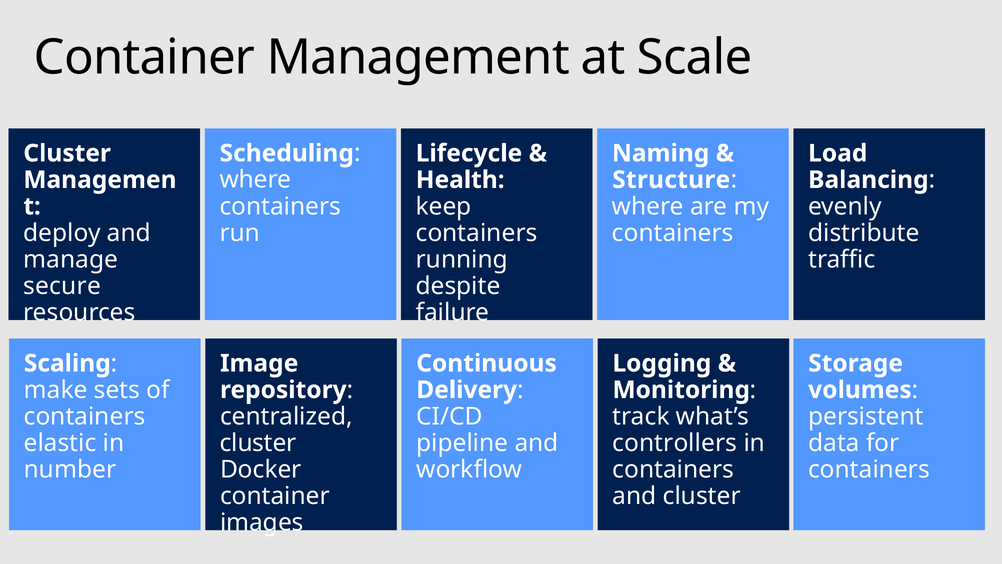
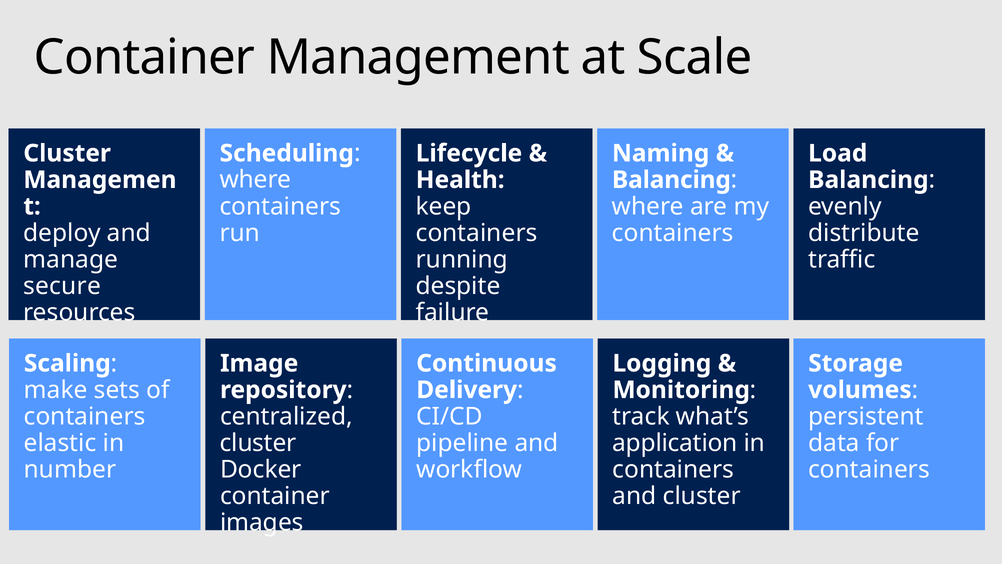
Structure: Structure -> Balancing (671, 180)
controllers: controllers -> application (675, 443)
